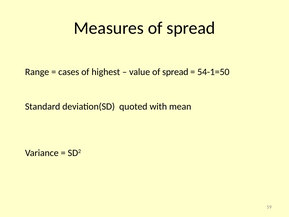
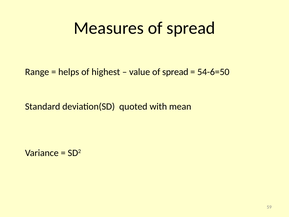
cases: cases -> helps (69, 72)
54-1=50: 54-1=50 -> 54-6=50 (213, 72)
